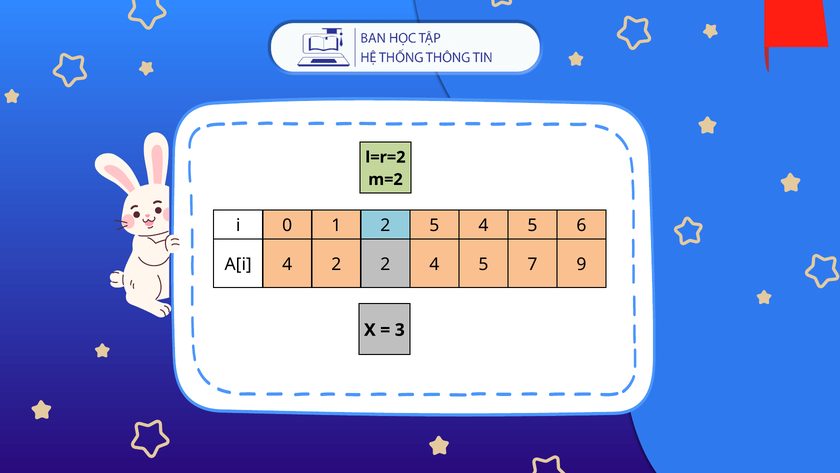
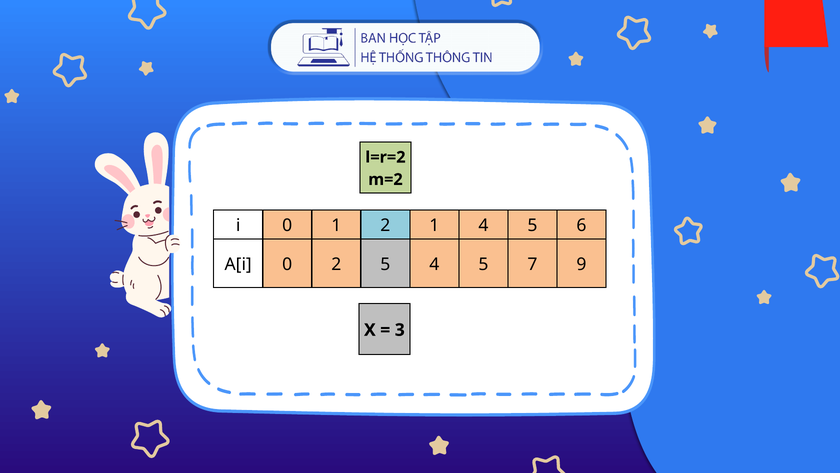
2 5: 5 -> 1 (434, 225)
A[i 4: 4 -> 0 (287, 264)
2 2: 2 -> 5 (385, 264)
